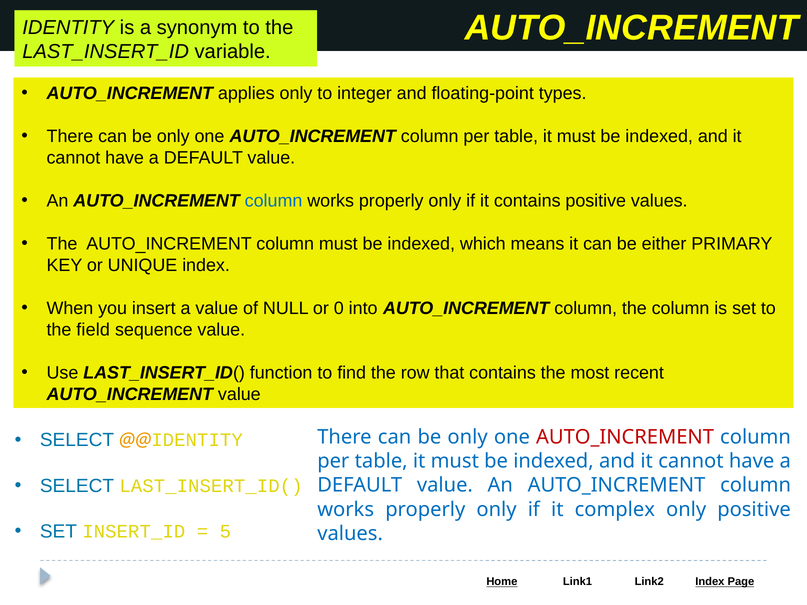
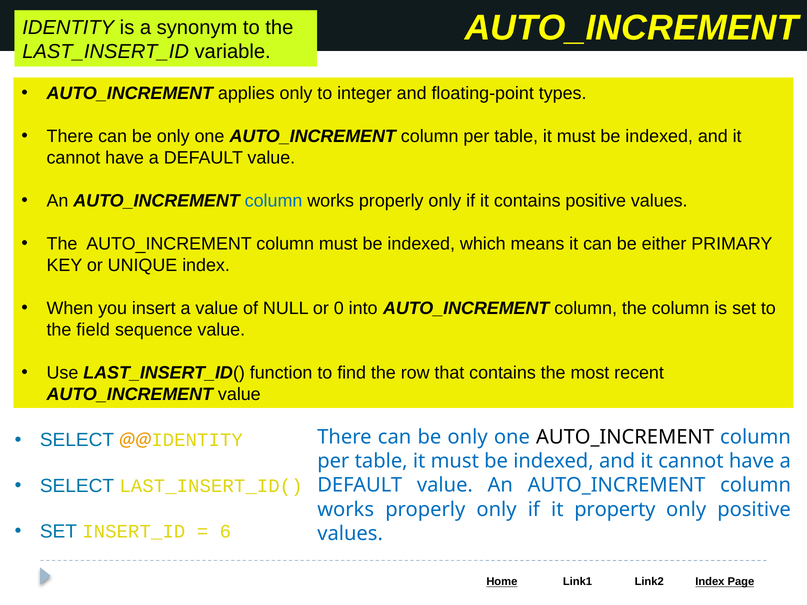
AUTO_INCREMENT colour: red -> black (625, 437)
complex: complex -> property (615, 510)
5: 5 -> 6 (225, 532)
